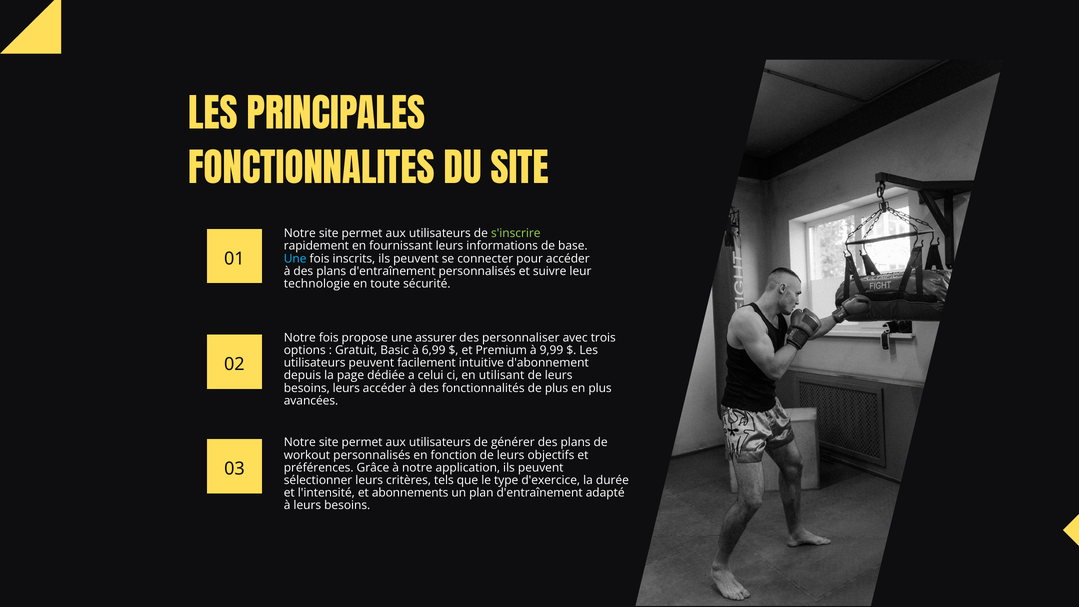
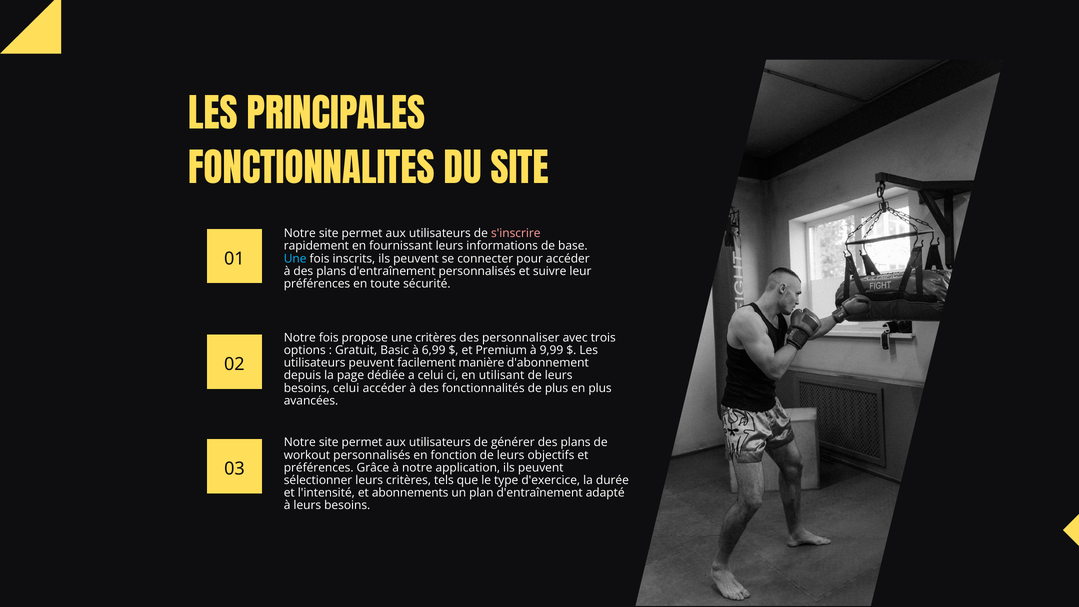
s'inscrire colour: light green -> pink (516, 233)
technologie: technologie -> préférences (317, 284)
une assurer: assurer -> critères (436, 338)
intuitive: intuitive -> manière (481, 363)
besoins leurs: leurs -> celui (346, 388)
